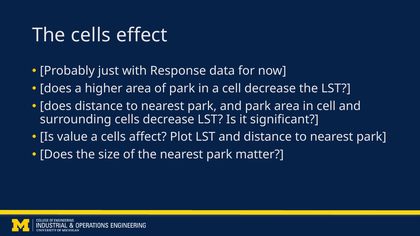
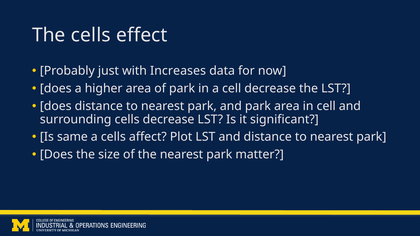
Response: Response -> Increases (178, 71)
value: value -> same (72, 137)
